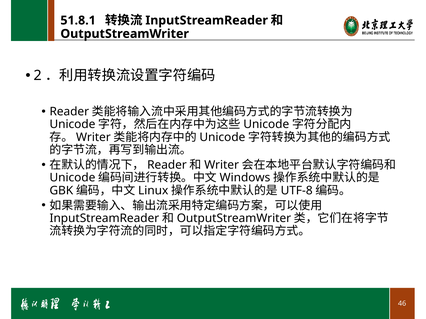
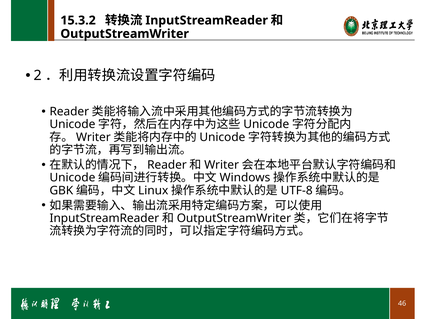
51.8.1: 51.8.1 -> 15.3.2 (78, 20)
